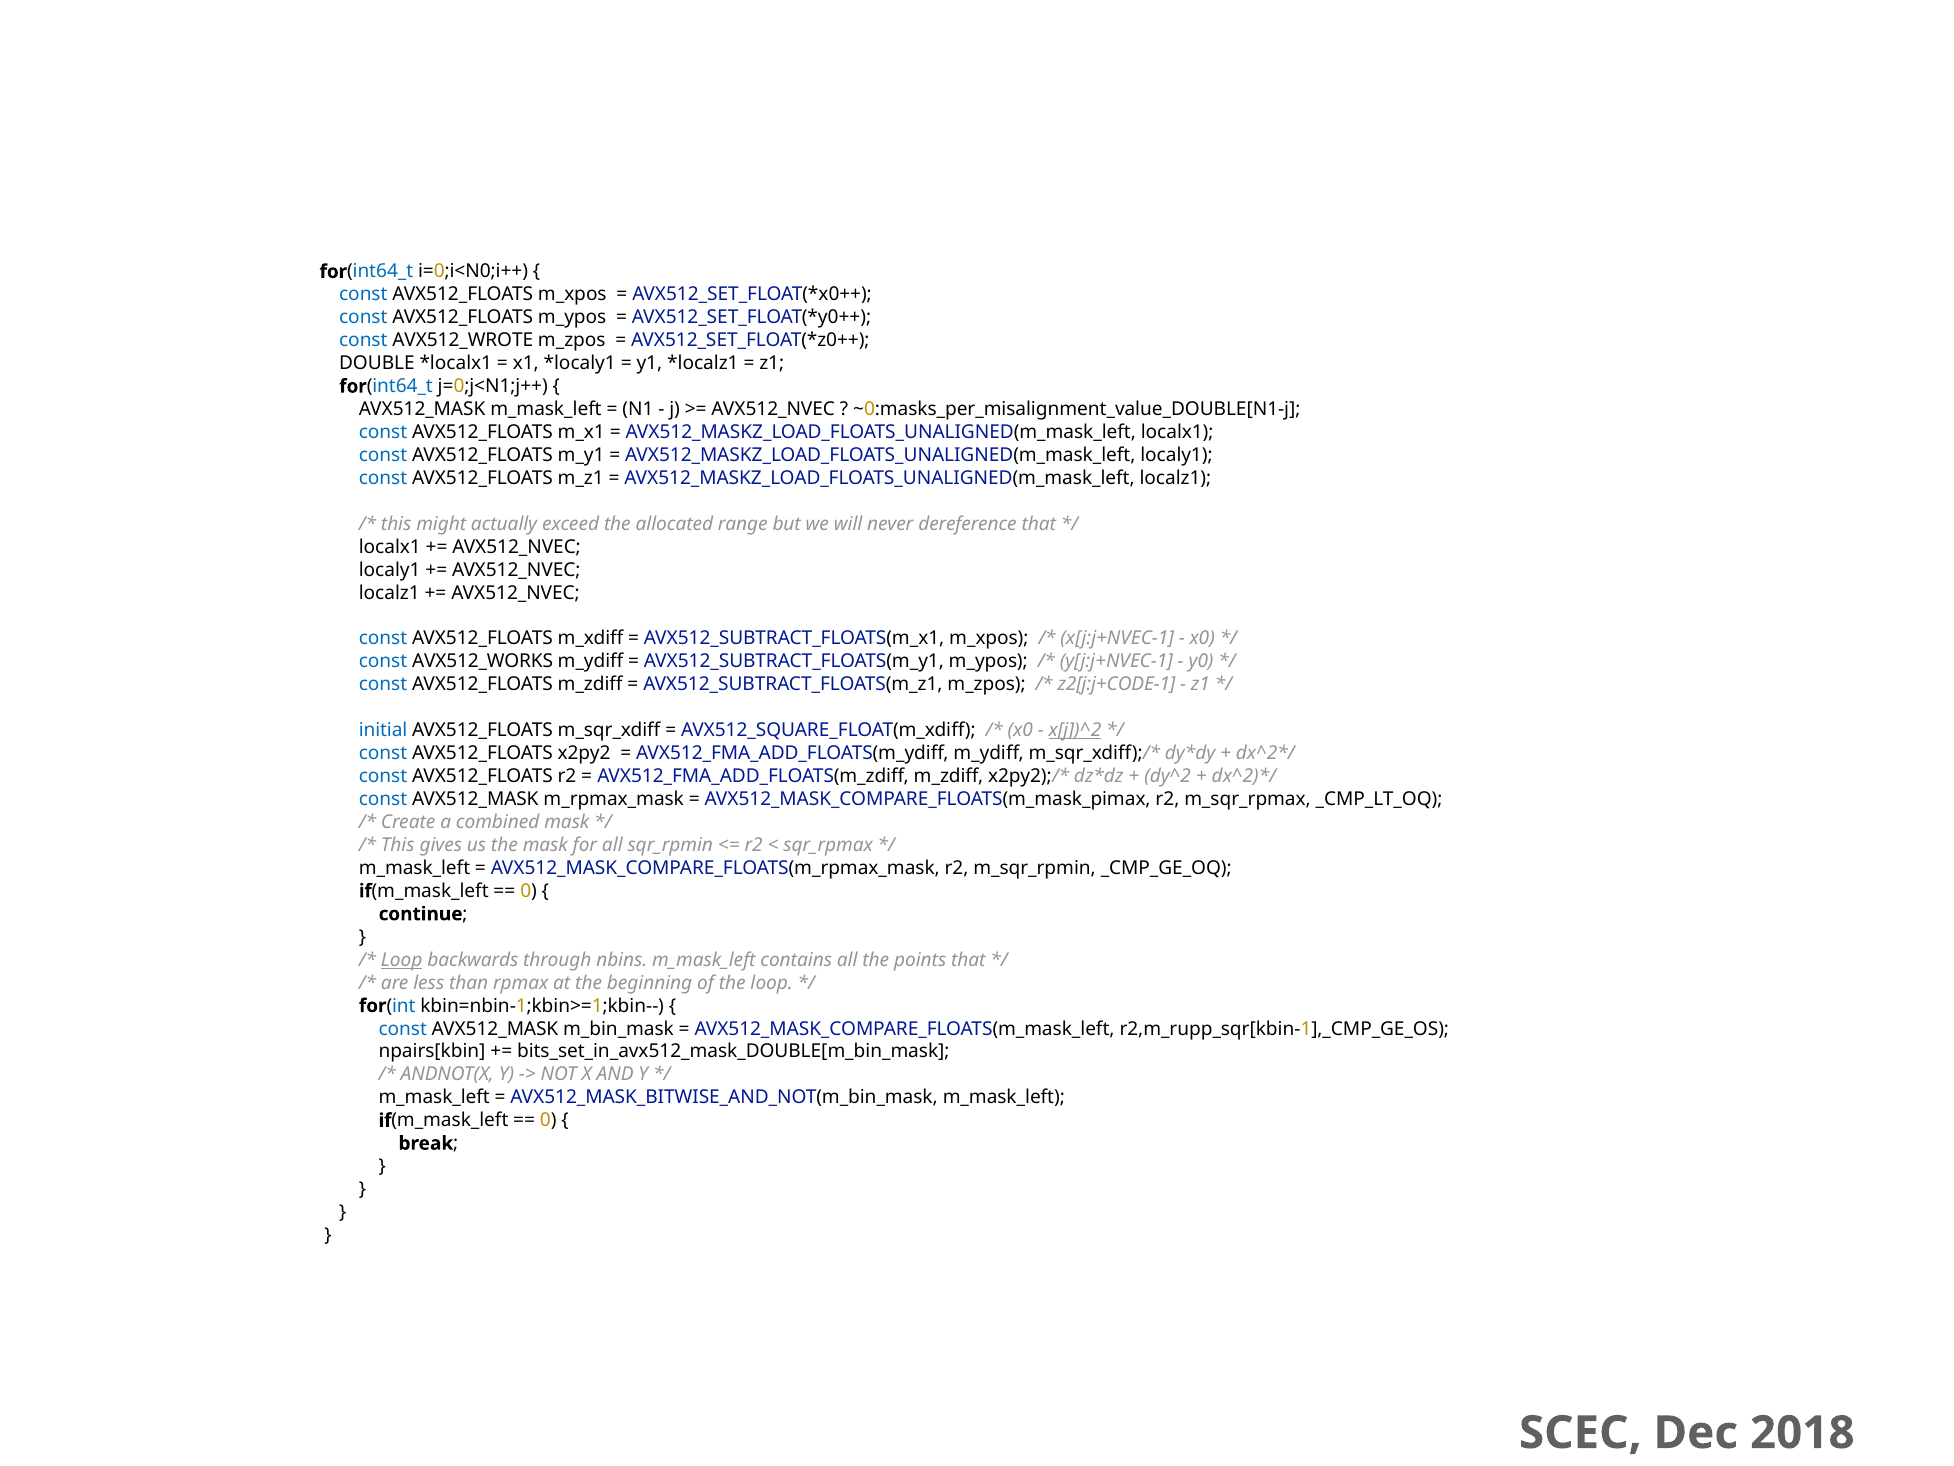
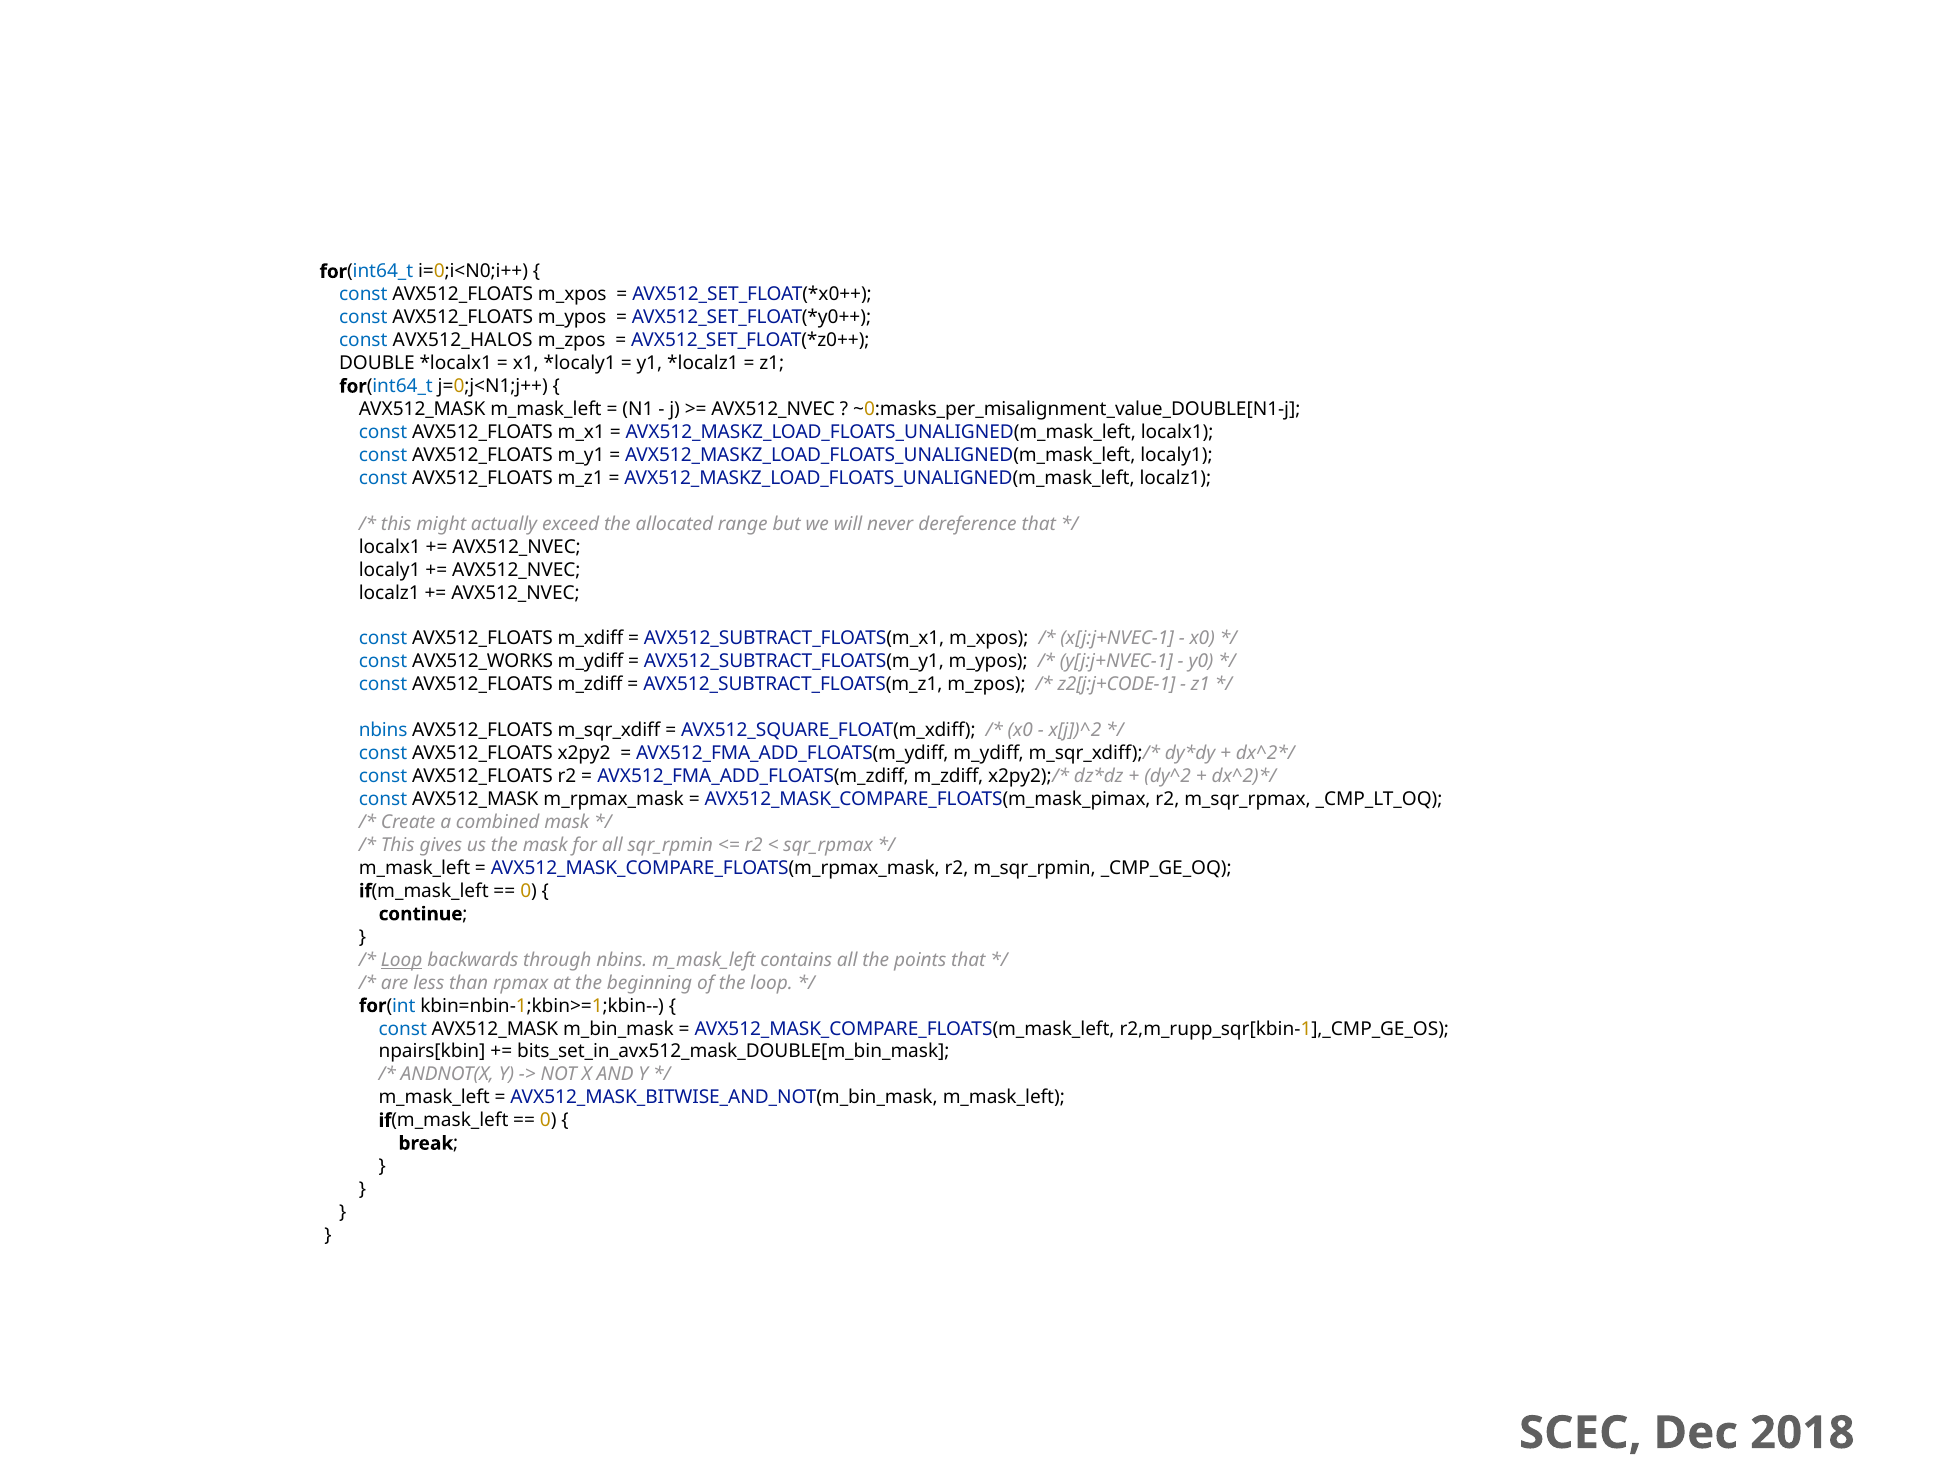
AVX512_WROTE: AVX512_WROTE -> AVX512_HALOS (463, 340)
initial: initial -> nbins (383, 730)
x[j])^2 underline: present -> none (1075, 730)
